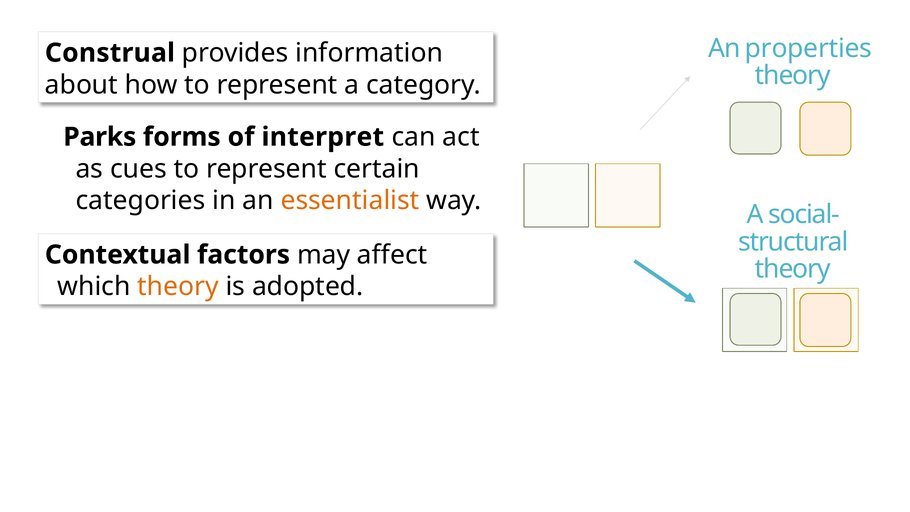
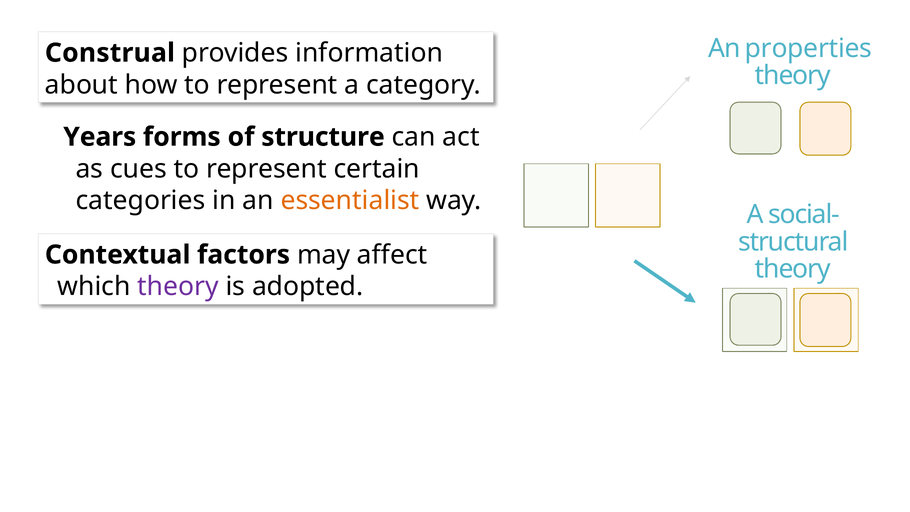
Parks: Parks -> Years (100, 137)
interpret: interpret -> structure (323, 137)
theory colour: orange -> purple (178, 287)
